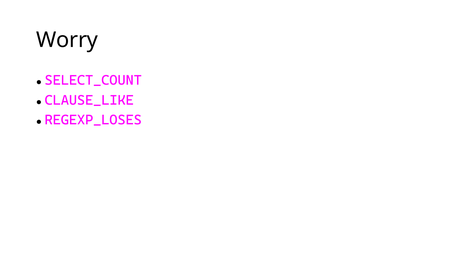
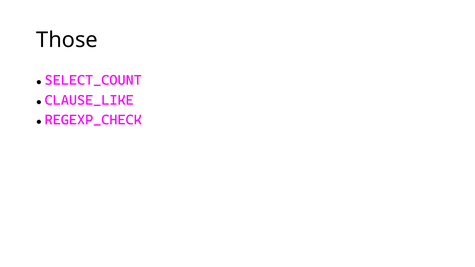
Worry: Worry -> Those (67, 40)
REGEXP_LOSES: REGEXP_LOSES -> REGEXP_CHECK (93, 120)
